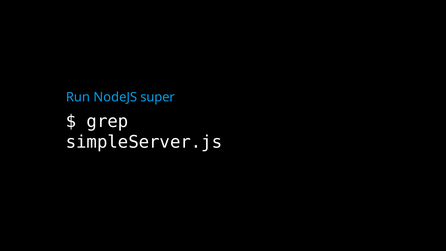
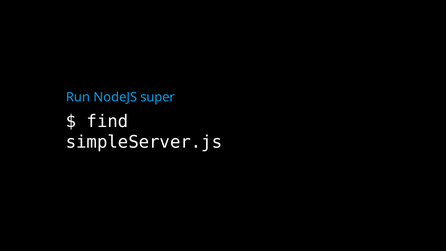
grep: grep -> find (108, 121)
